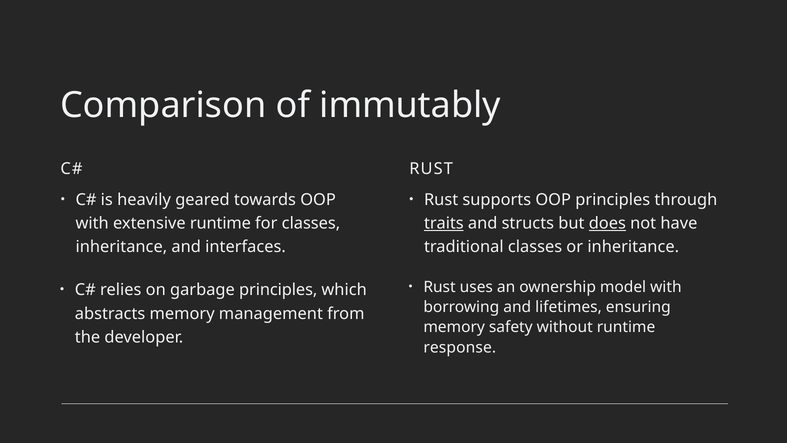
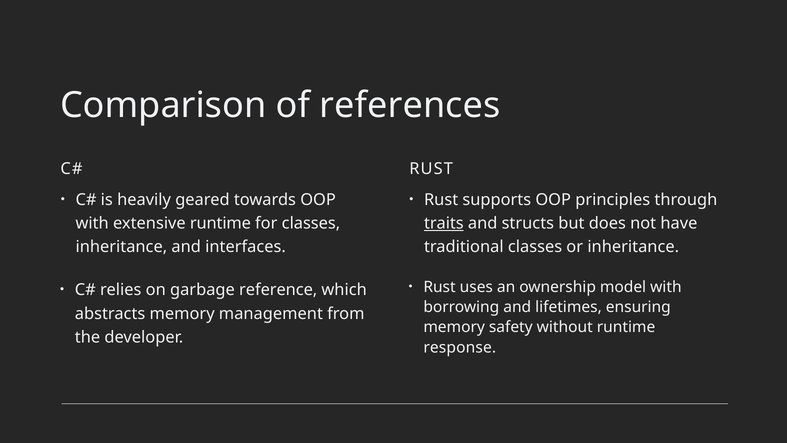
immutably: immutably -> references (410, 105)
does underline: present -> none (607, 223)
garbage principles: principles -> reference (278, 290)
